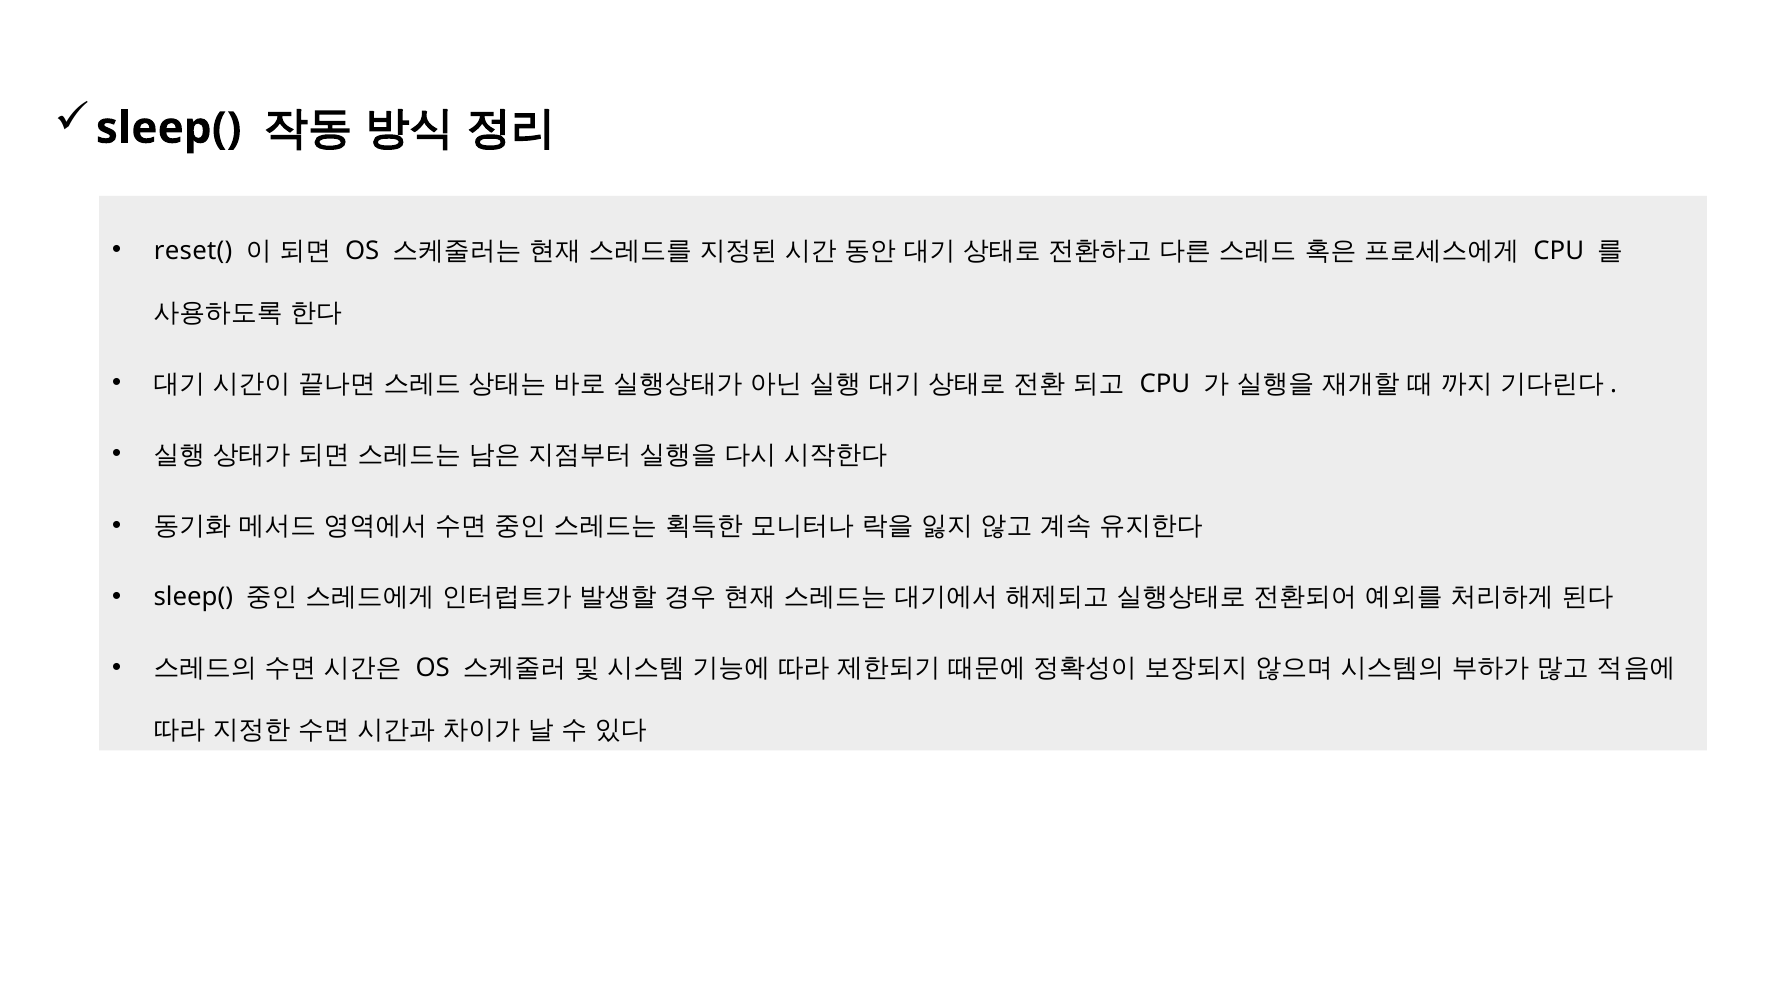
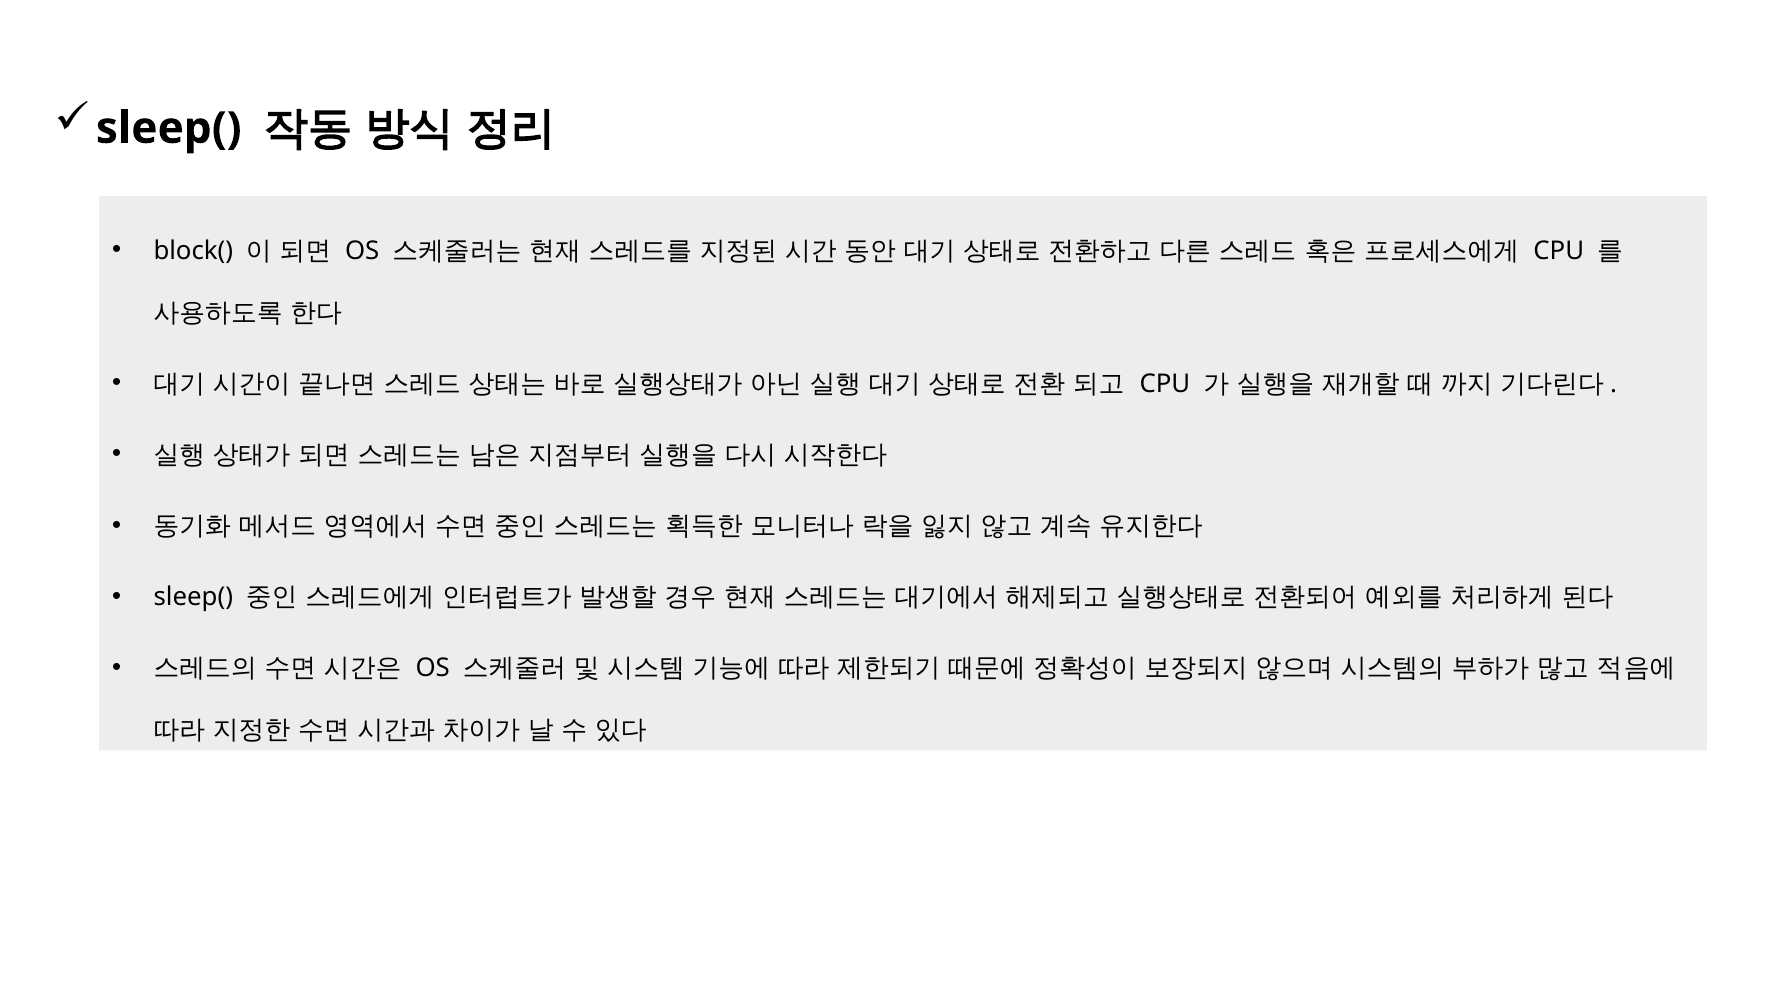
reset(: reset( -> block( (193, 250)
